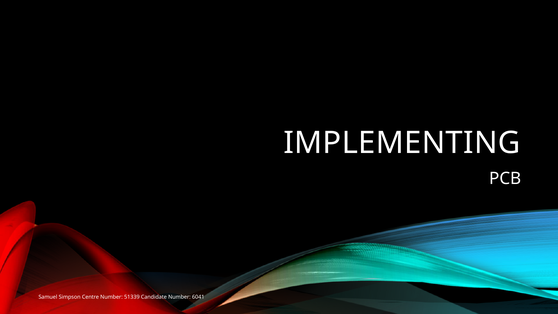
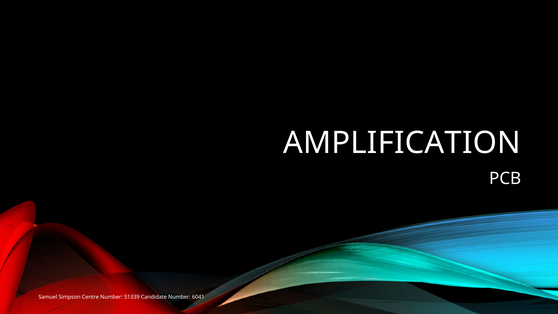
IMPLEMENTING: IMPLEMENTING -> AMPLIFICATION (402, 143)
